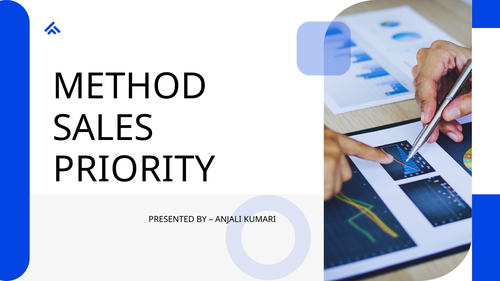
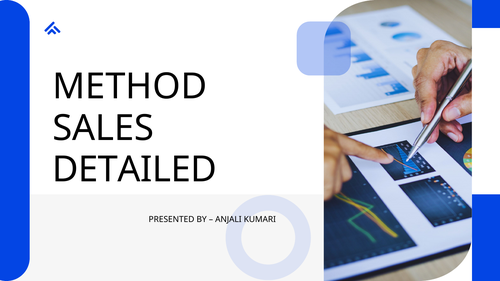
PRIORITY: PRIORITY -> DETAILED (134, 170)
